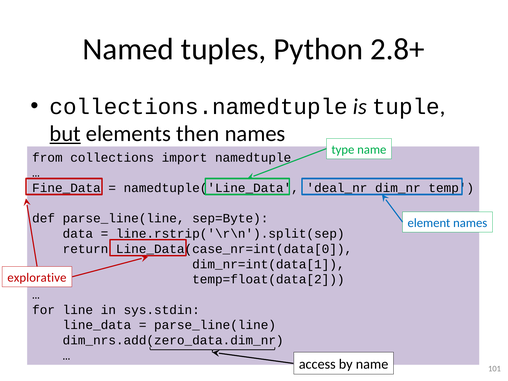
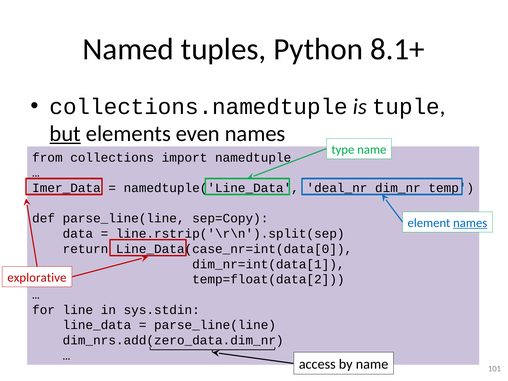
2.8+: 2.8+ -> 8.1+ (397, 49)
then: then -> even (198, 134)
Fine_Data: Fine_Data -> Imer_Data (66, 188)
sep=Byte: sep=Byte -> sep=Copy (230, 218)
names underline: none -> present (470, 223)
